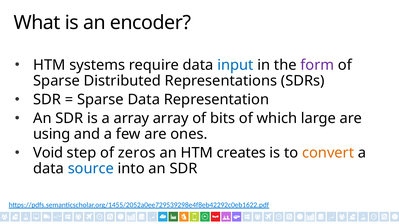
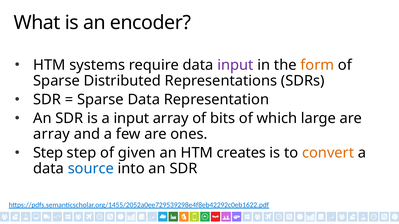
input colour: blue -> purple (235, 65)
form colour: purple -> orange (317, 65)
a array: array -> input (131, 118)
using: using -> array (52, 134)
Void: Void -> Step (48, 153)
zeros: zeros -> given (137, 153)
